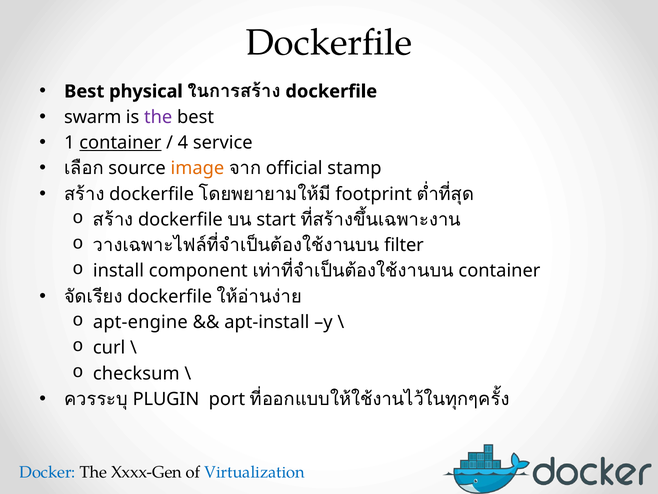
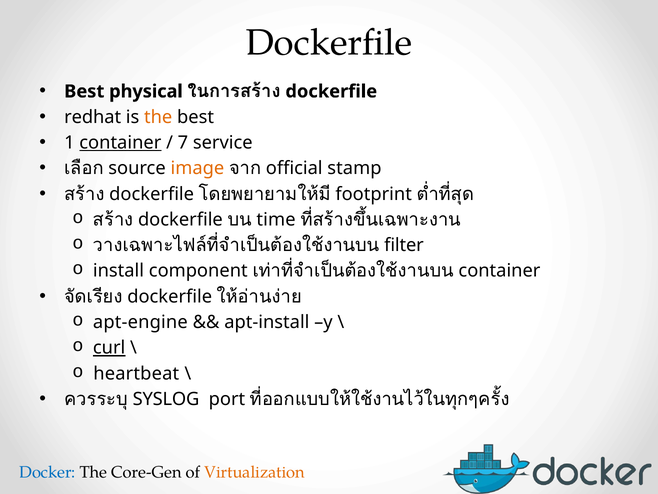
swarm: swarm -> redhat (93, 117)
the colour: purple -> orange (158, 117)
4: 4 -> 7 (183, 143)
start: start -> time (276, 219)
curl underline: none -> present (109, 348)
checksum: checksum -> heartbeat (136, 373)
PLUGIN: PLUGIN -> SYSLOG (166, 399)
Xxxx-Gen: Xxxx-Gen -> Core-Gen (146, 472)
Virtualization colour: blue -> orange (255, 472)
